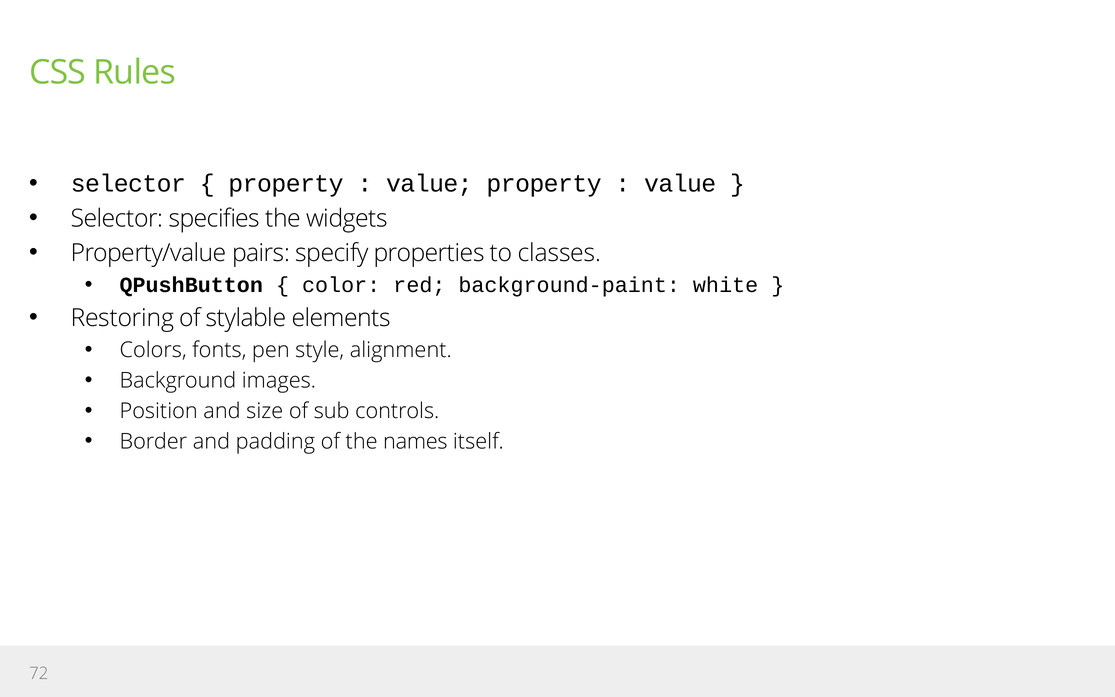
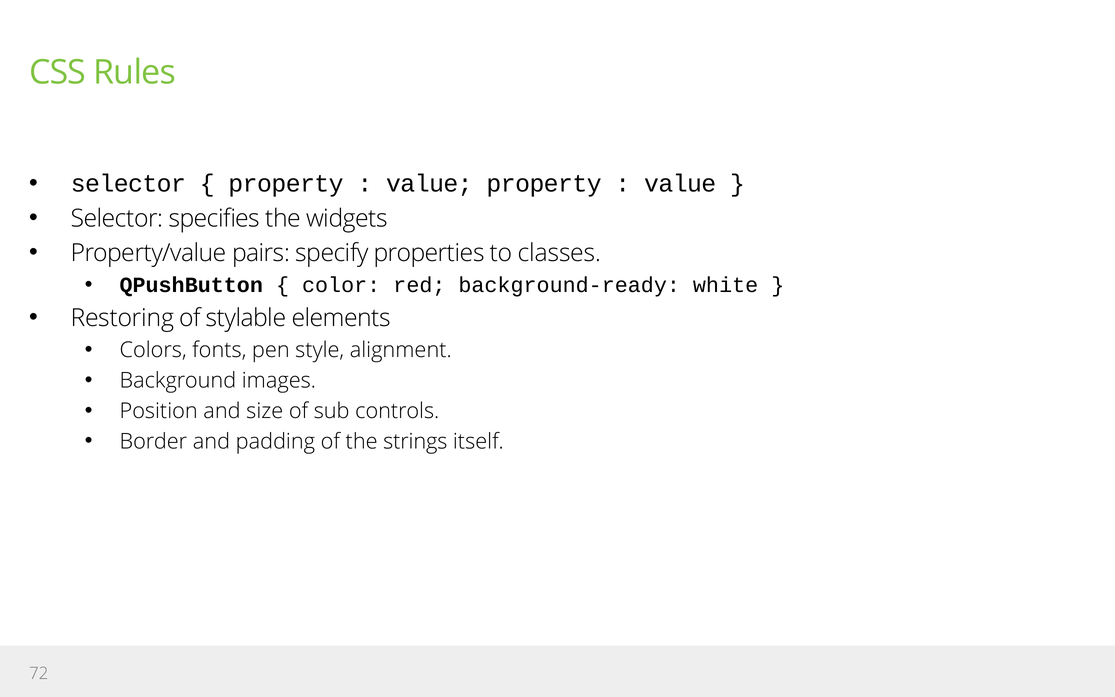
background-paint: background-paint -> background-ready (569, 285)
names: names -> strings (415, 441)
